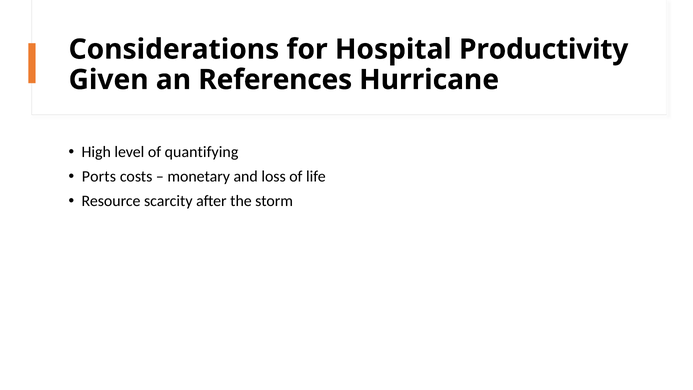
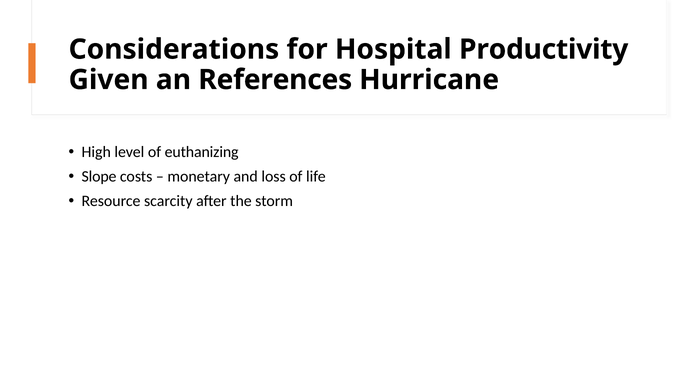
quantifying: quantifying -> euthanizing (202, 152)
Ports: Ports -> Slope (99, 176)
